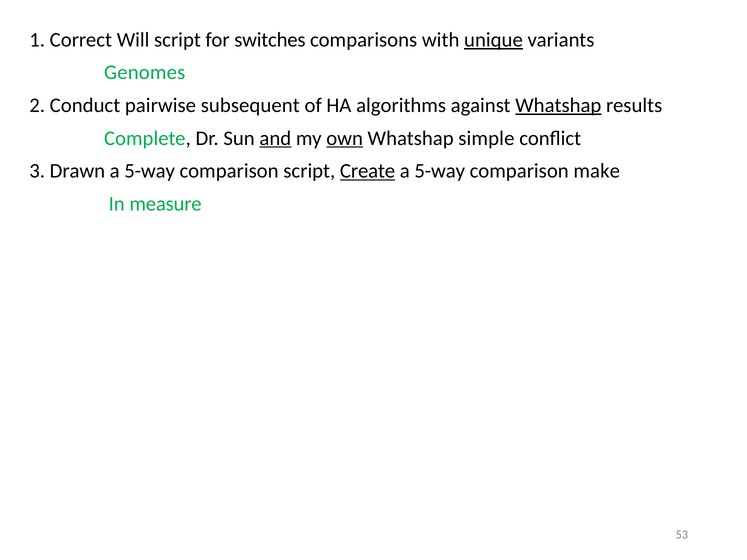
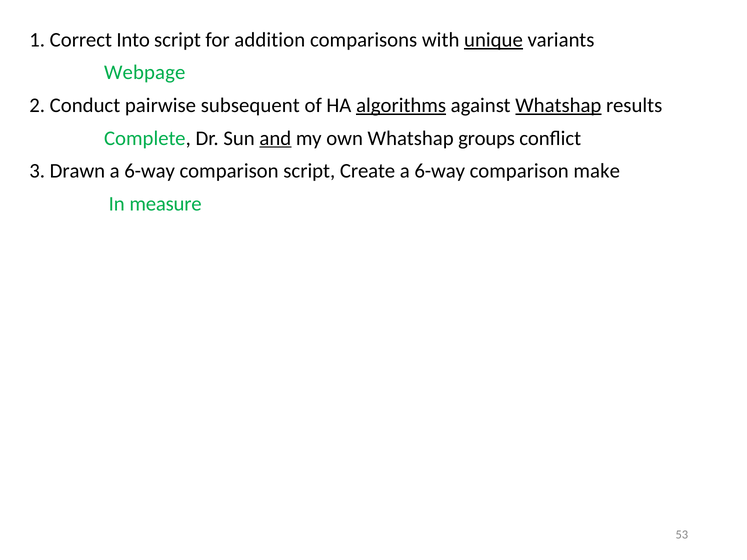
Will: Will -> Into (133, 40)
switches: switches -> addition (270, 40)
Genomes: Genomes -> Webpage (145, 73)
algorithms underline: none -> present (401, 105)
own underline: present -> none (345, 138)
simple: simple -> groups (487, 138)
5-way: 5-way -> 6-way (150, 171)
Create underline: present -> none (368, 171)
5-way: 5-way -> 6-way (440, 171)
